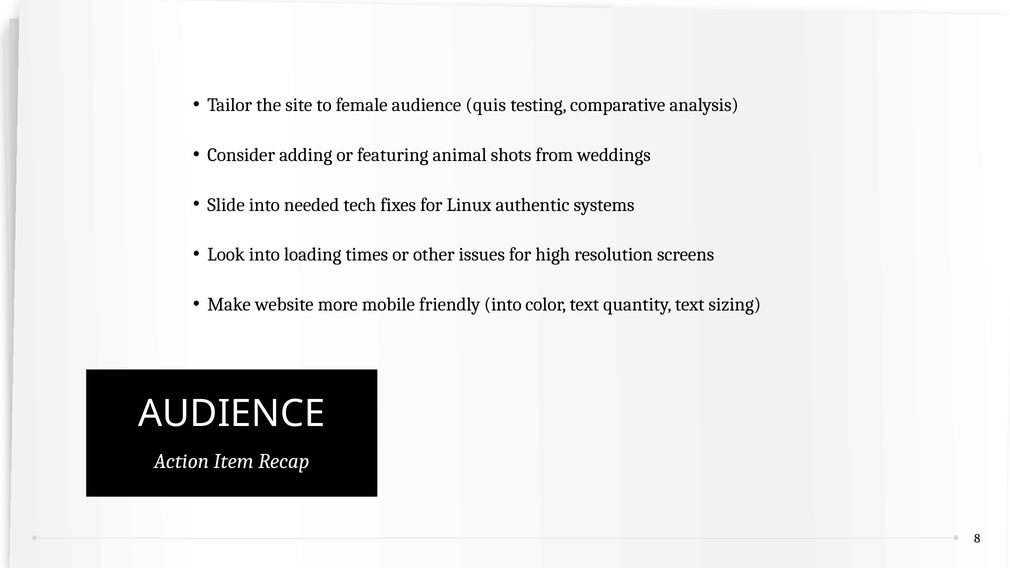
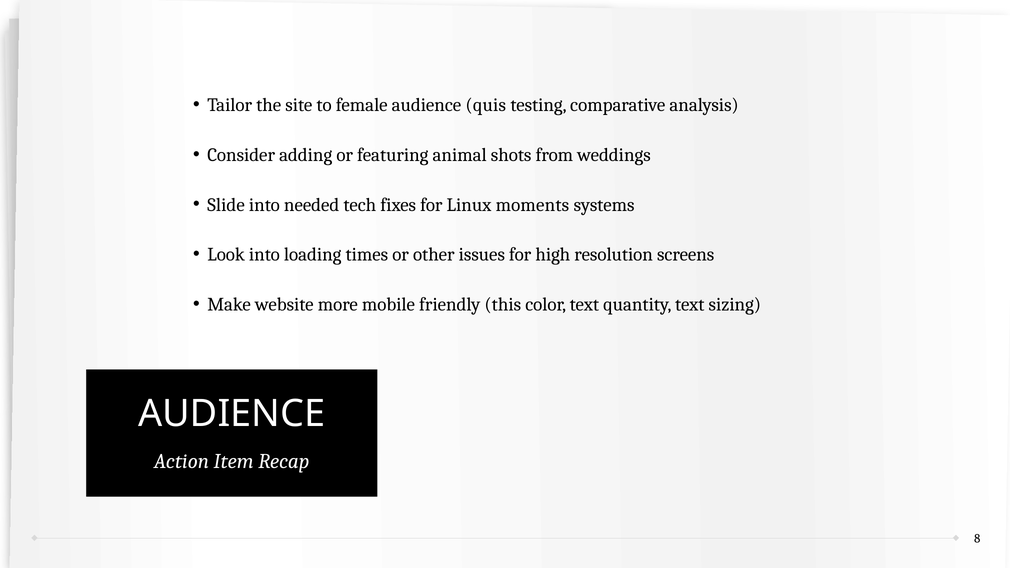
authentic: authentic -> moments (532, 205)
friendly into: into -> this (503, 305)
